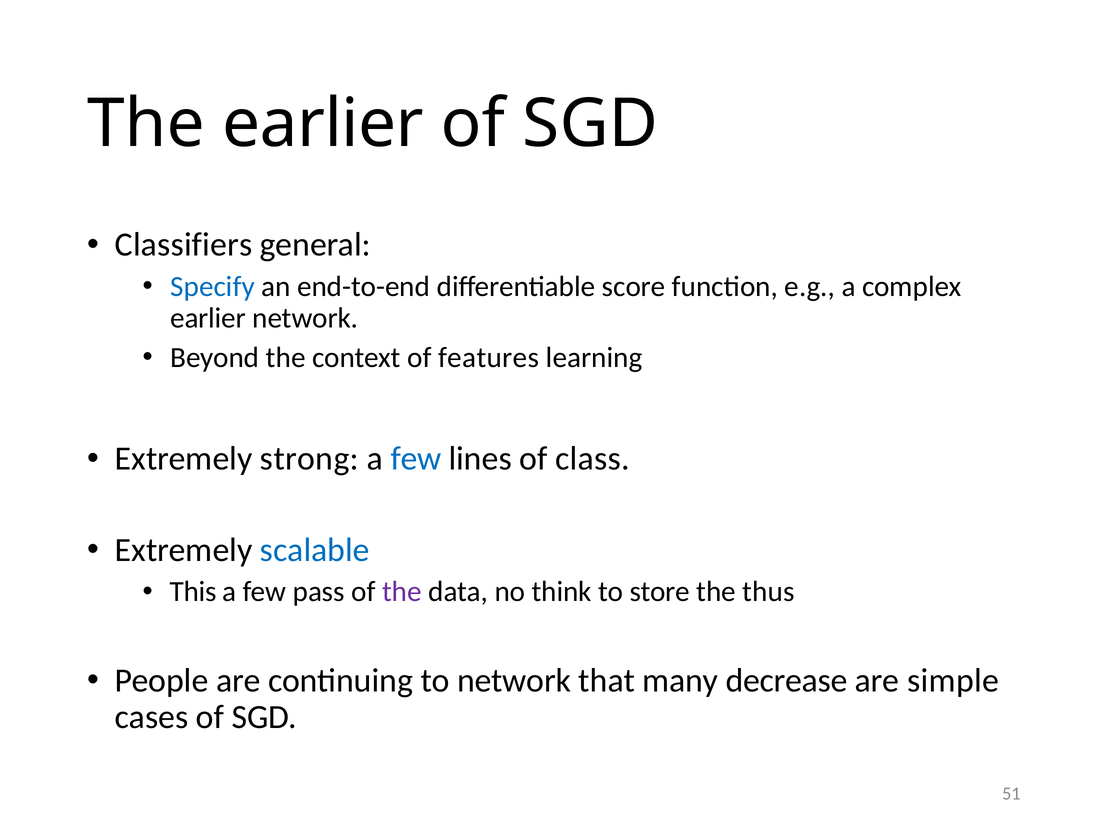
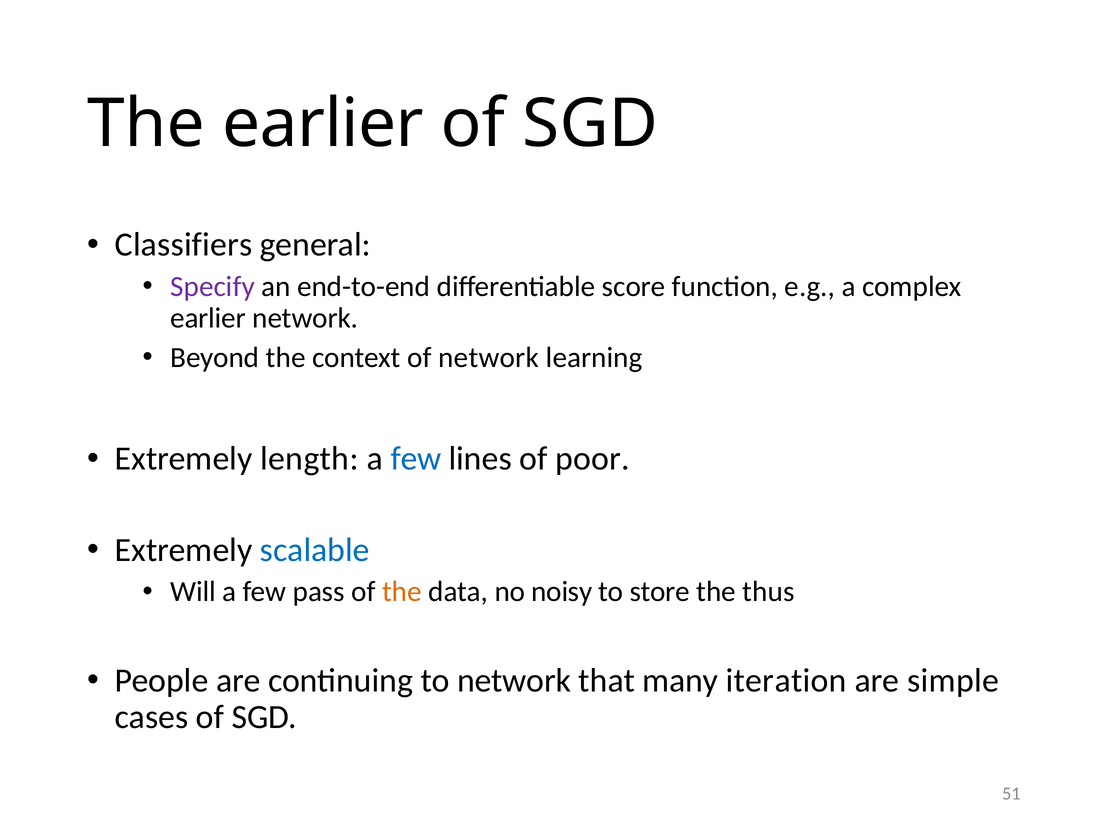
Specify colour: blue -> purple (213, 287)
of features: features -> network (489, 357)
strong: strong -> length (309, 459)
class: class -> poor (592, 459)
This: This -> Will (193, 592)
the colour: purple -> orange (402, 592)
think: think -> noisy (562, 592)
decrease: decrease -> iteration (786, 680)
